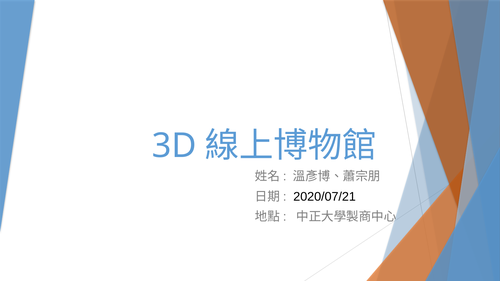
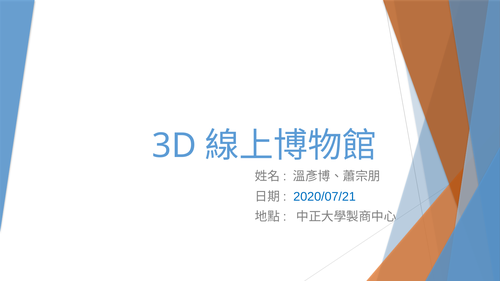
2020/07/21 colour: black -> blue (325, 197)
